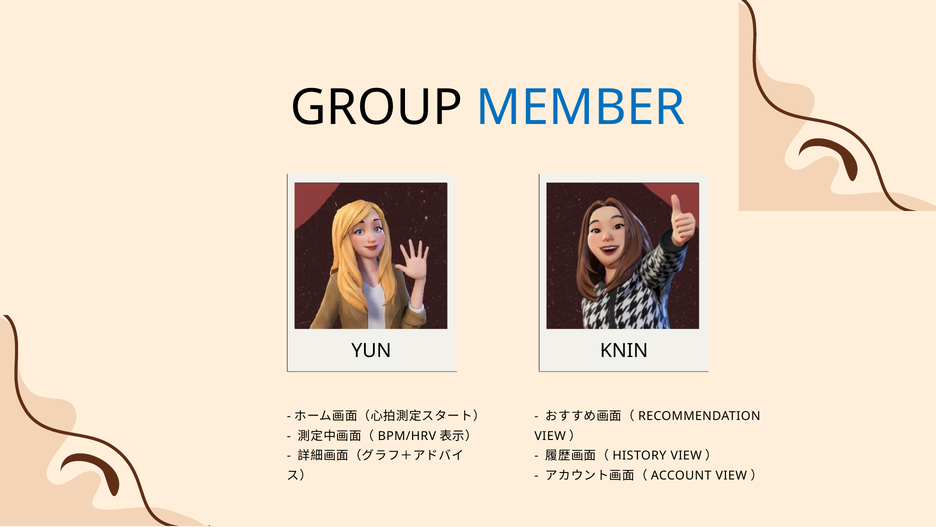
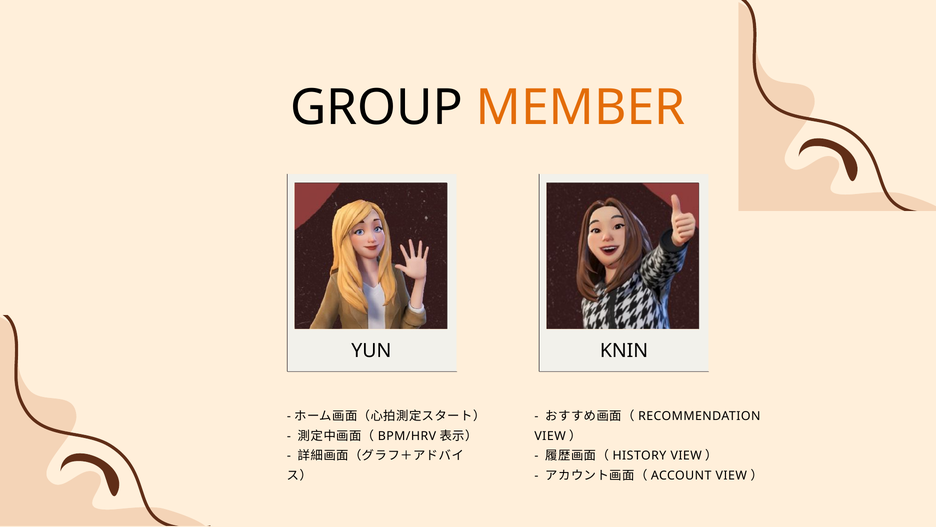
MEMBER colour: blue -> orange (581, 108)
